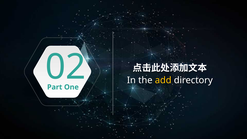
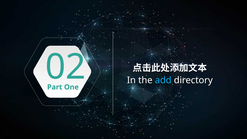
add colour: yellow -> light blue (163, 80)
